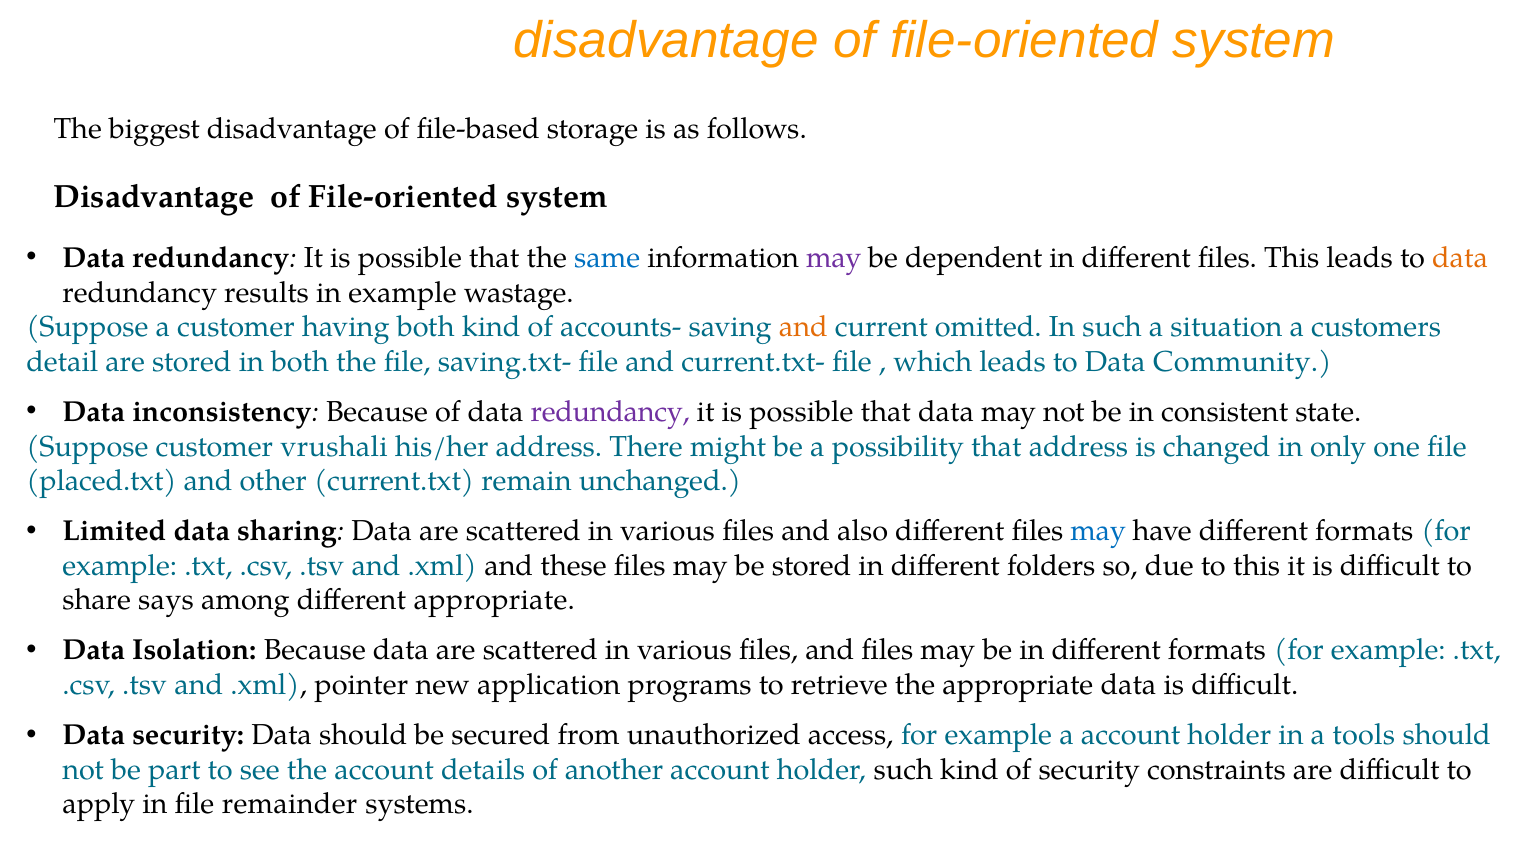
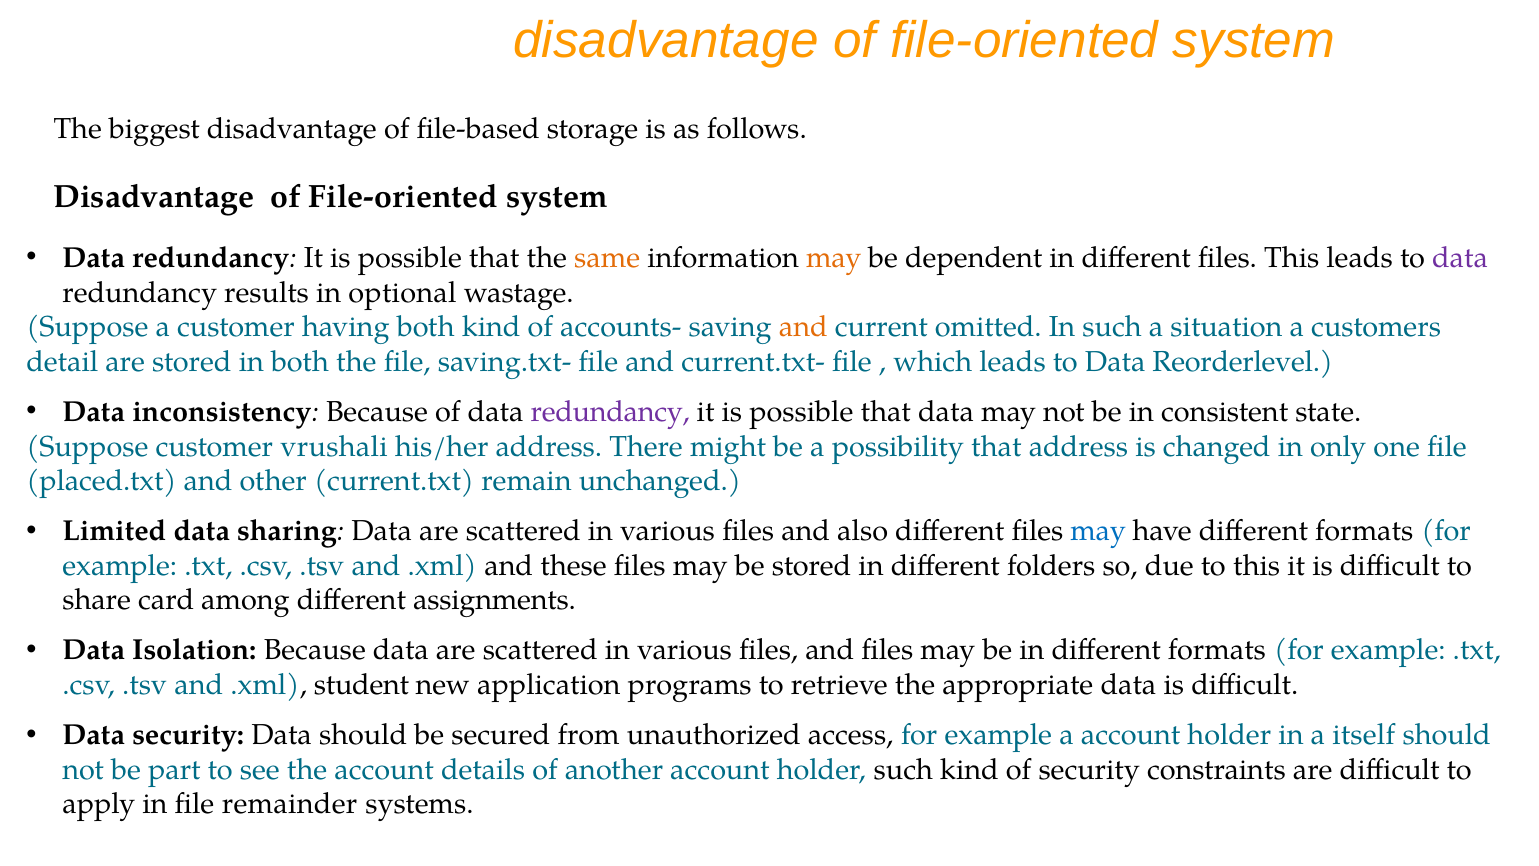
same colour: blue -> orange (607, 258)
may colour: purple -> orange (834, 258)
data colour: orange -> purple (1460, 258)
in example: example -> optional (402, 292)
Community: Community -> Reorderlevel (1243, 362)
says: says -> card (166, 600)
different appropriate: appropriate -> assignments (494, 600)
pointer: pointer -> student (361, 685)
tools: tools -> itself (1364, 735)
